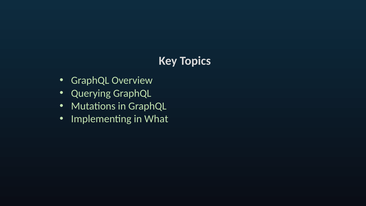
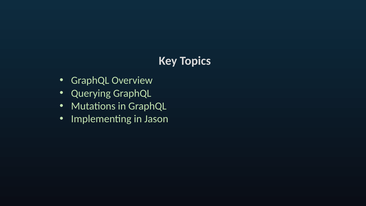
What: What -> Jason (156, 119)
